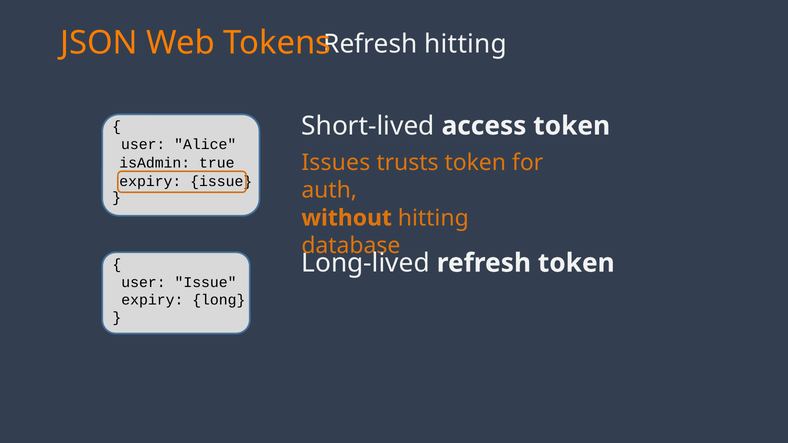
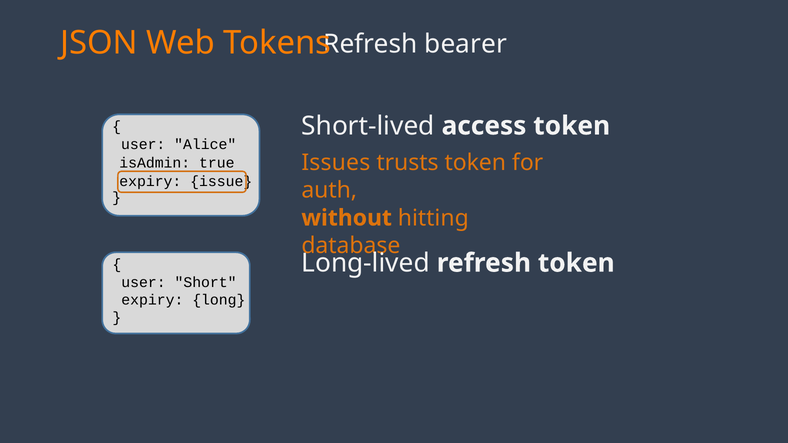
Refresh hitting: hitting -> bearer (466, 44)
user Issue: Issue -> Short (206, 282)
